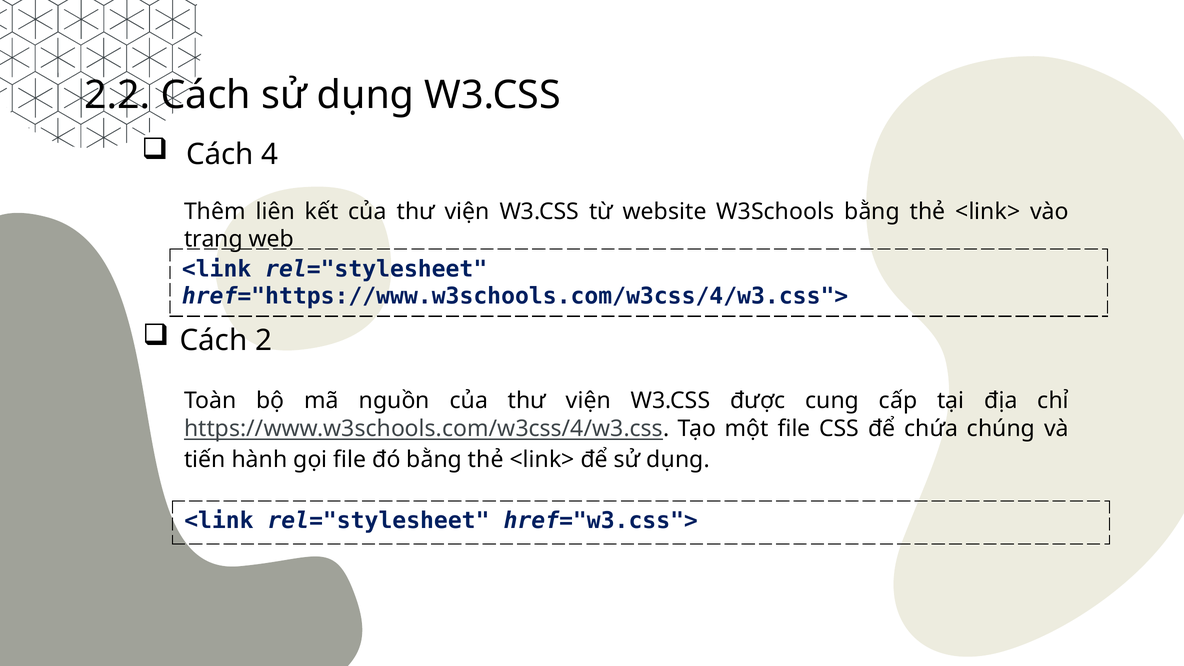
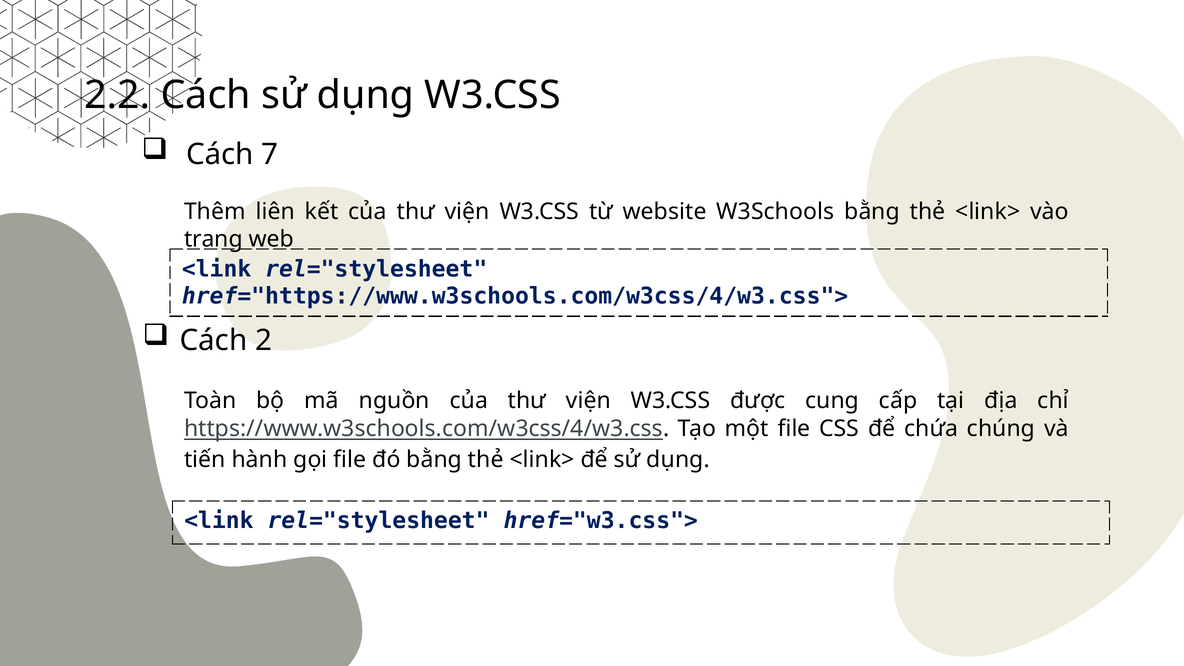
4: 4 -> 7 (270, 154)
